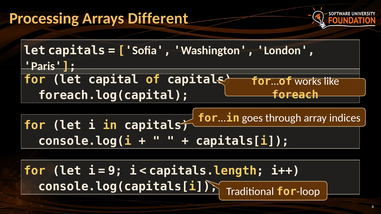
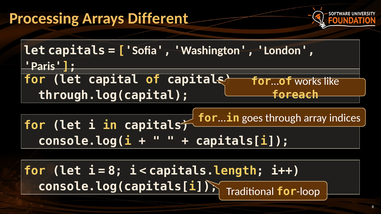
foreach.log(capital: foreach.log(capital -> through.log(capital (113, 95)
9: 9 -> 8 (115, 171)
